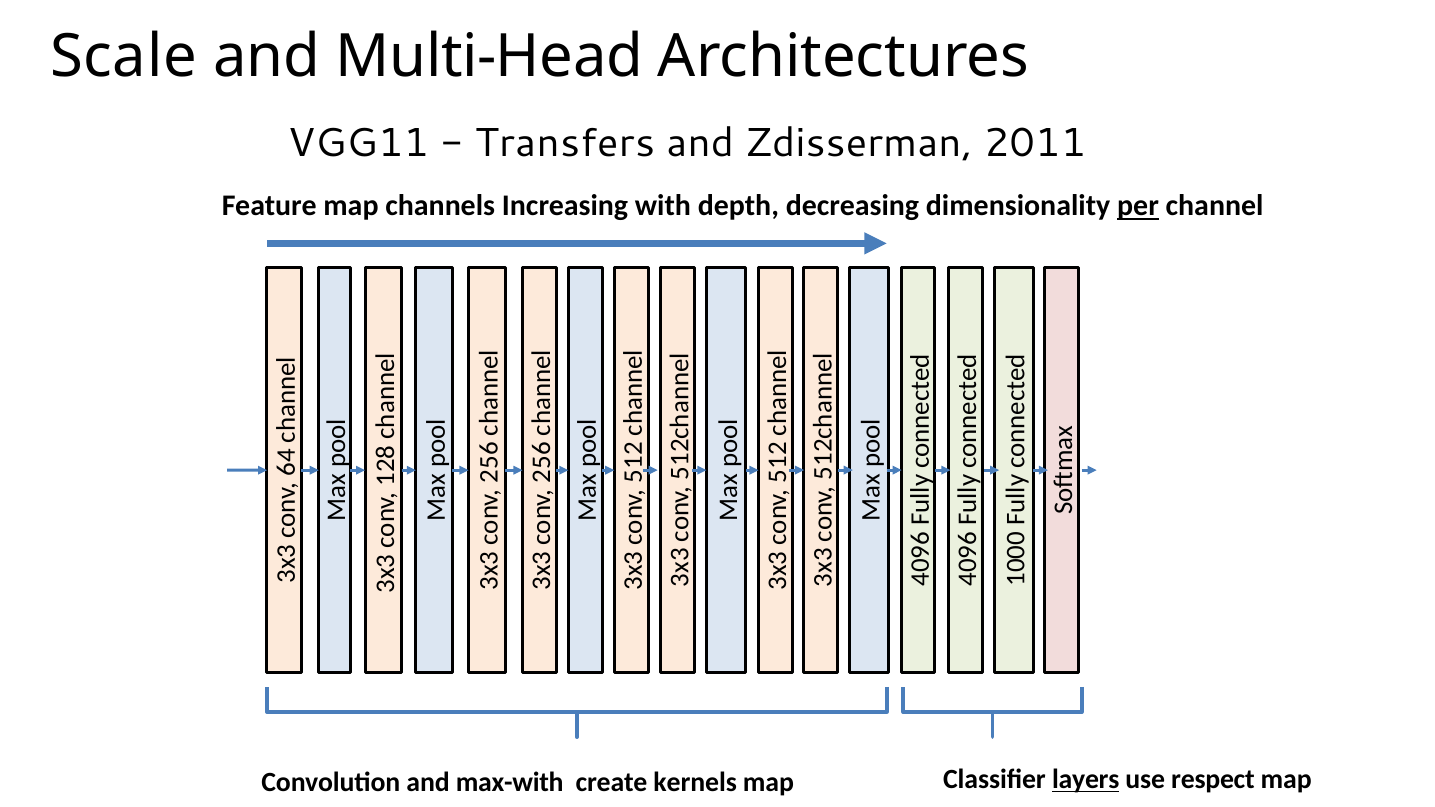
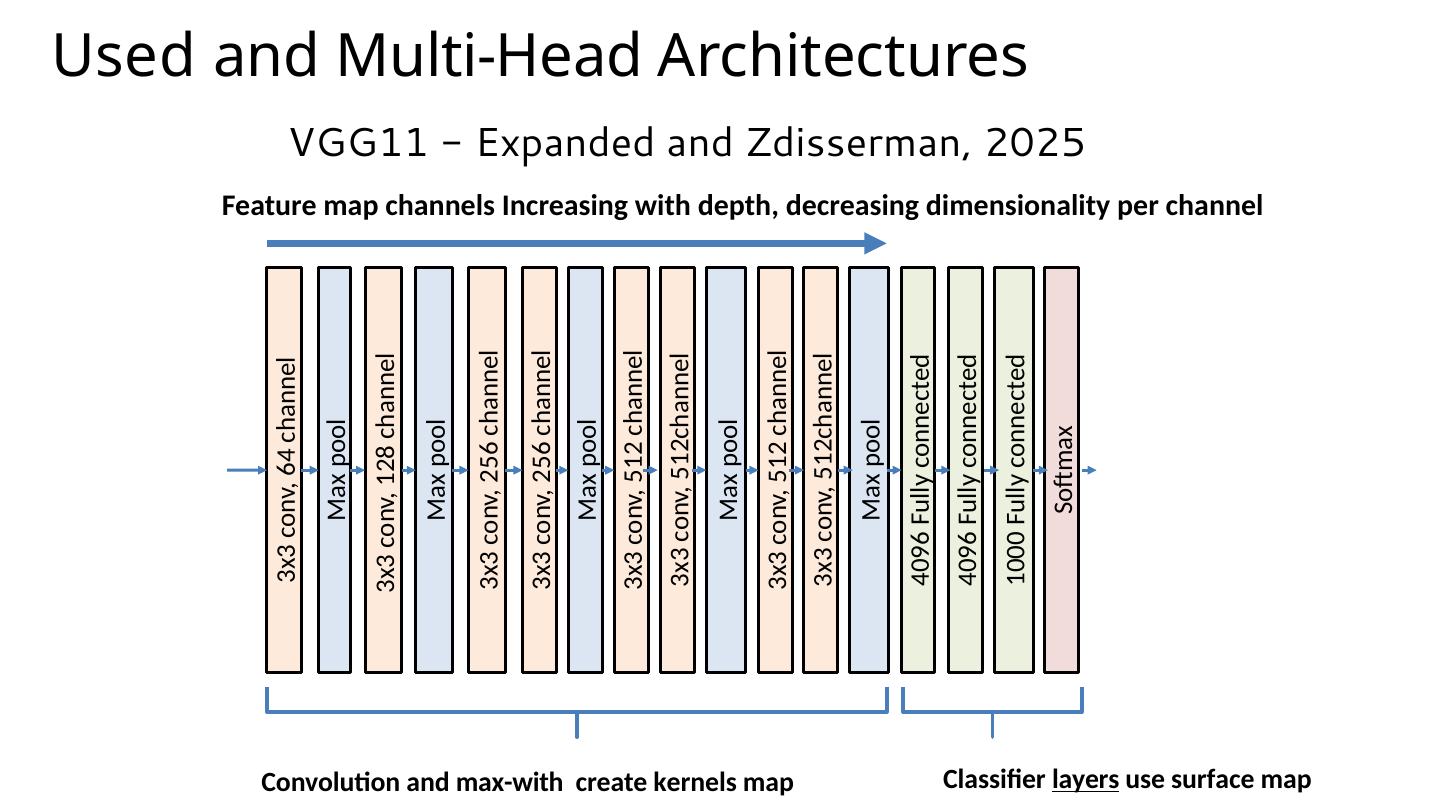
Scale: Scale -> Used (124, 57)
Transfers: Transfers -> Expanded (565, 143)
2011: 2011 -> 2025 (1035, 143)
per underline: present -> none (1138, 206)
respect: respect -> surface (1213, 780)
